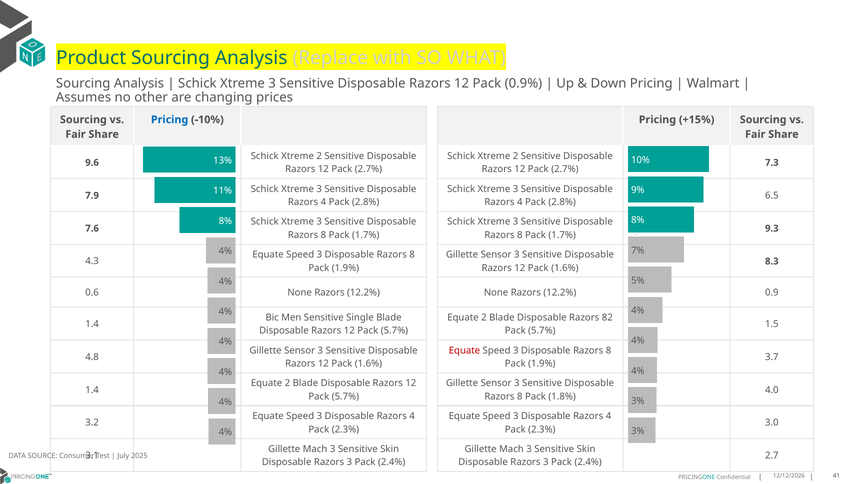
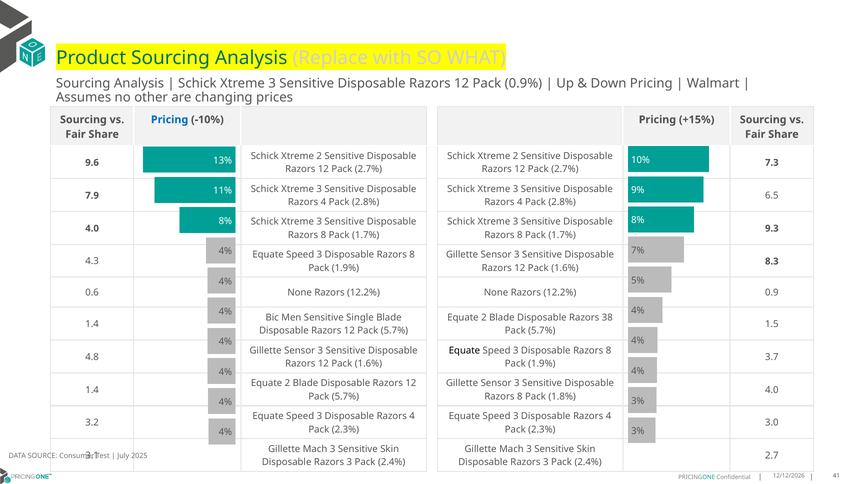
7.6: 7.6 -> 4.0 (92, 229)
82: 82 -> 38 (607, 318)
Equate colour: red -> black (464, 351)
